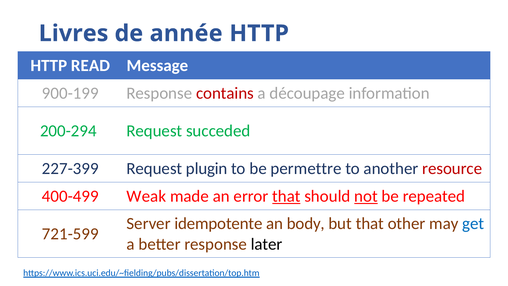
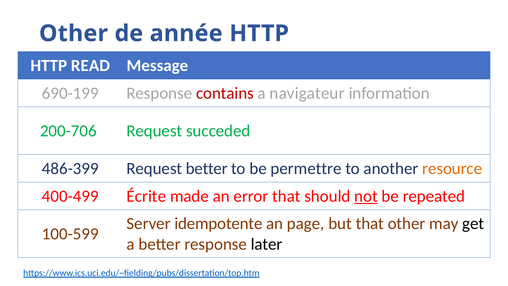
Livres: Livres -> Other (74, 33)
900-199: 900-199 -> 690-199 (70, 93)
découpage: découpage -> navigateur (307, 93)
200-294: 200-294 -> 200-706 (68, 131)
227-399: 227-399 -> 486-399 (70, 168)
Request plugin: plugin -> better (207, 168)
resource colour: red -> orange (452, 168)
Weak: Weak -> Écrite (146, 196)
that underline: present -> none (286, 196)
body: body -> page (306, 223)
get colour: blue -> black (473, 223)
721-599: 721-599 -> 100-599 (70, 234)
